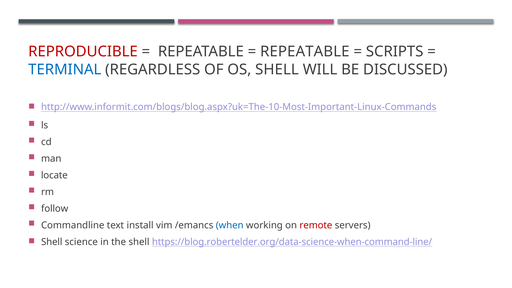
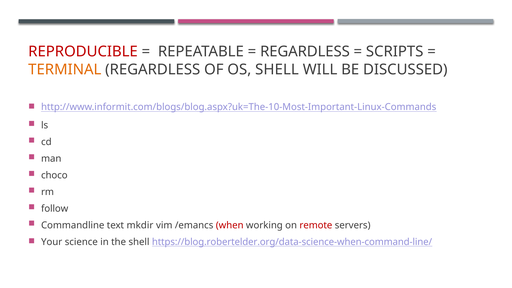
REPEATABLE: REPEATABLE -> REGARDLESS (305, 52)
TERMINAL colour: blue -> orange (65, 70)
locate: locate -> choco (54, 175)
install: install -> mkdir (140, 225)
when colour: blue -> red (230, 225)
Shell: Shell -> Your (52, 242)
